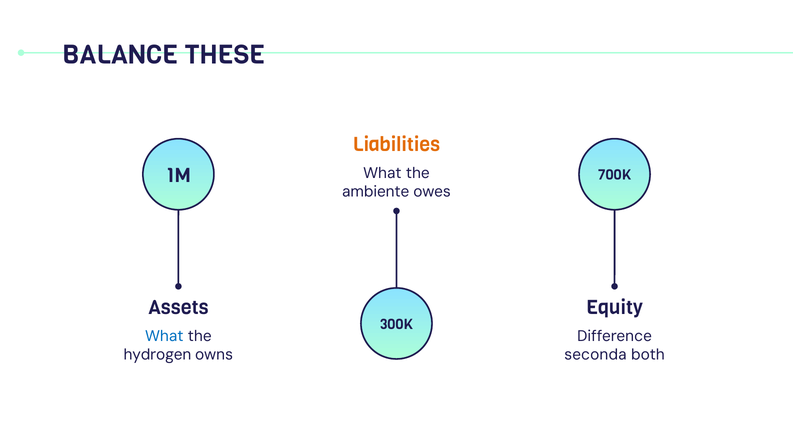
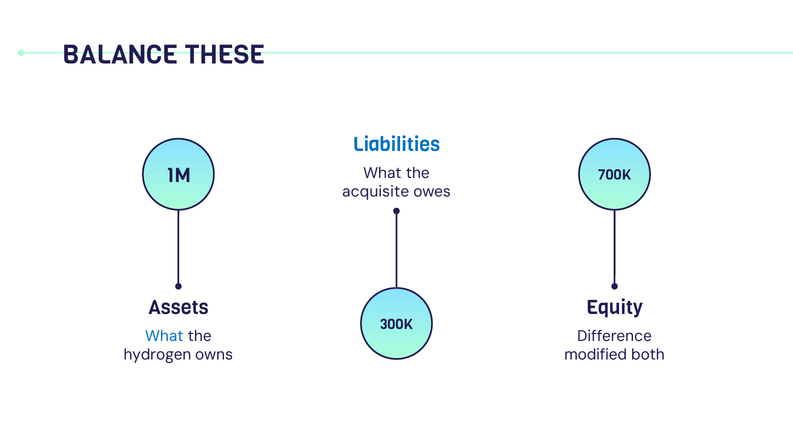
Liabilities colour: orange -> blue (396, 145)
ambiente: ambiente -> acquisite (376, 192)
seconda: seconda -> modified (596, 355)
